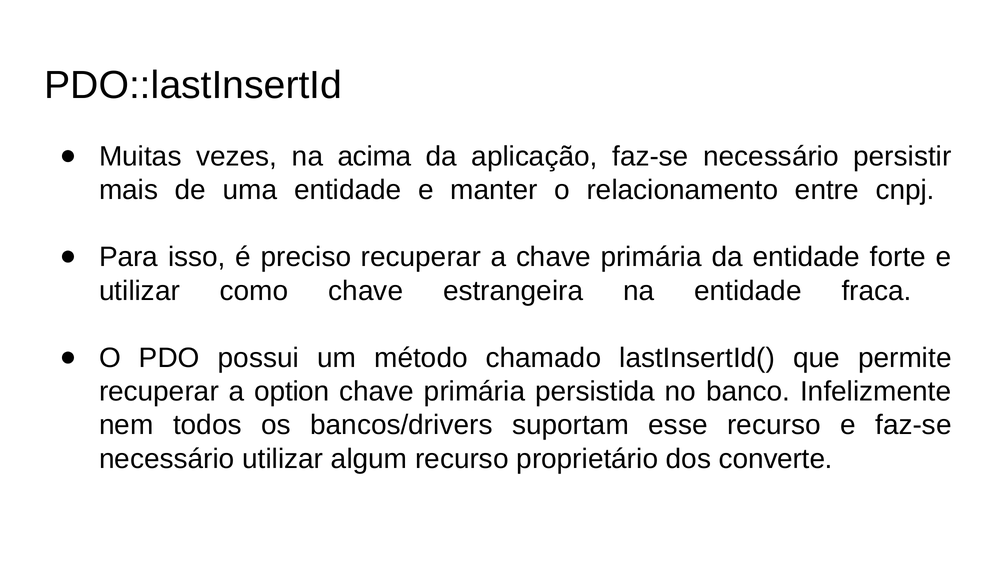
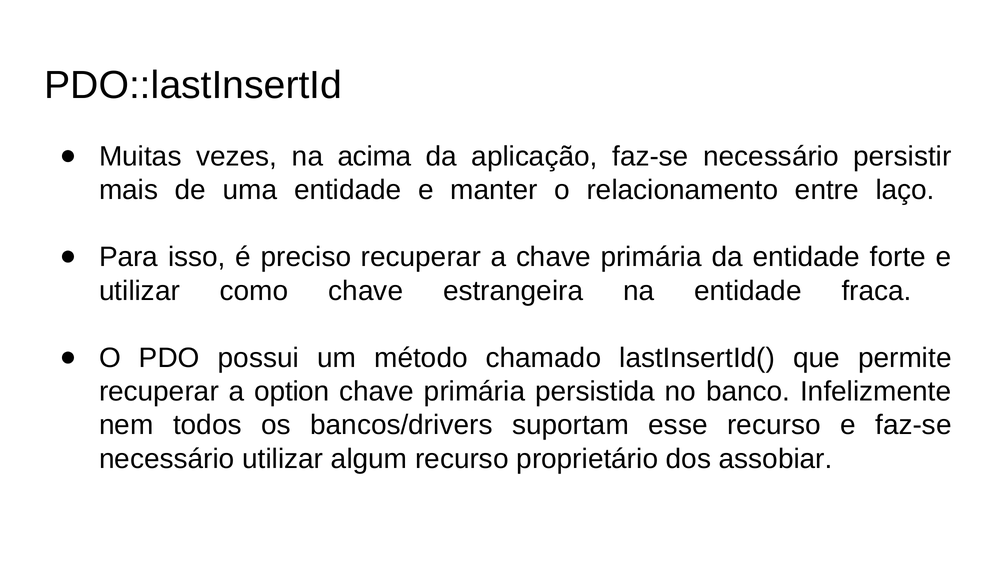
cnpj: cnpj -> laço (905, 190)
converte: converte -> assobiar (776, 459)
